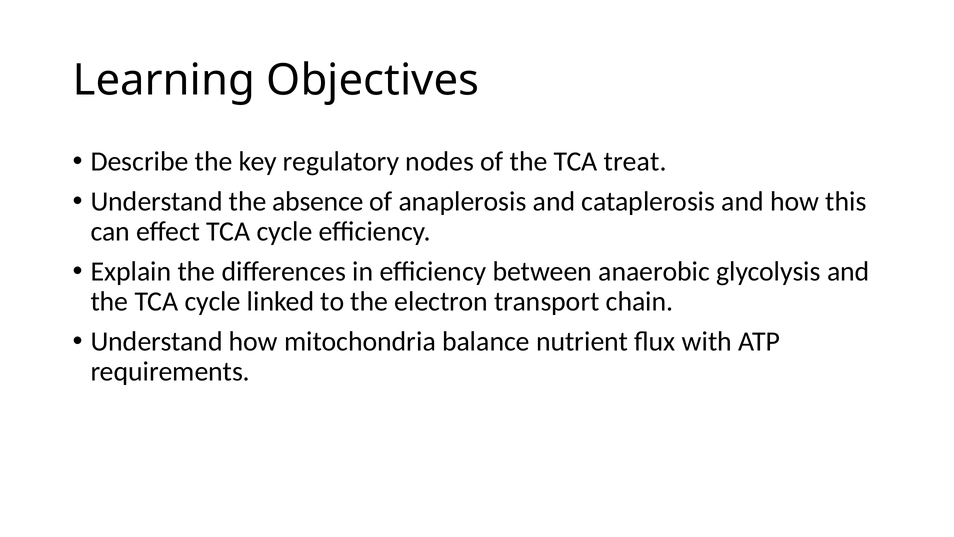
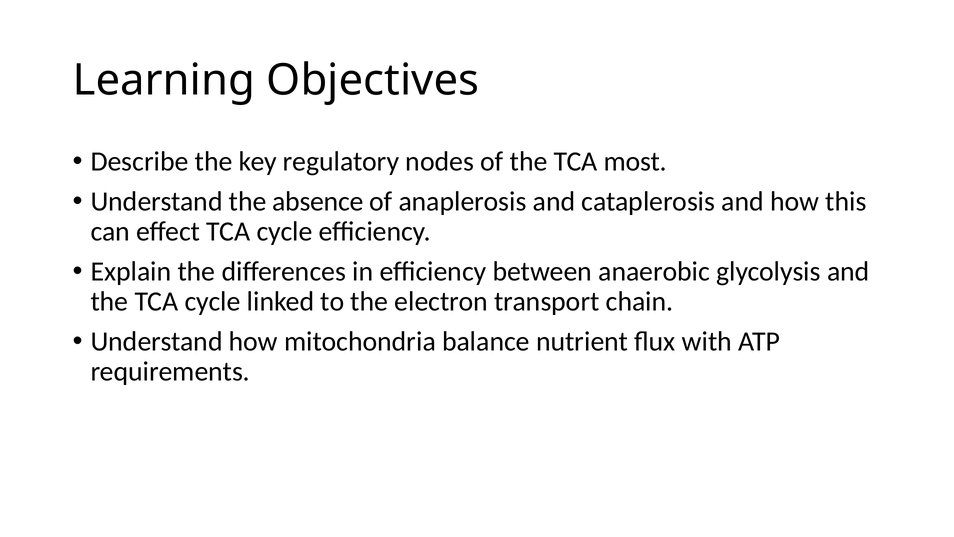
treat: treat -> most (635, 161)
